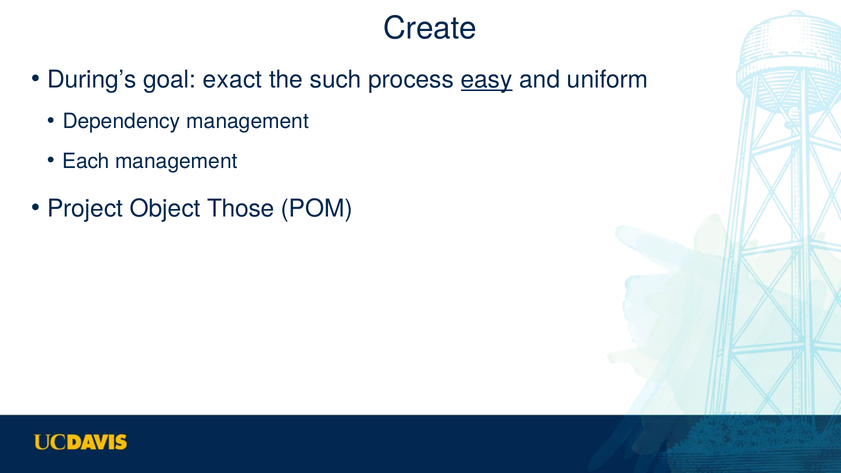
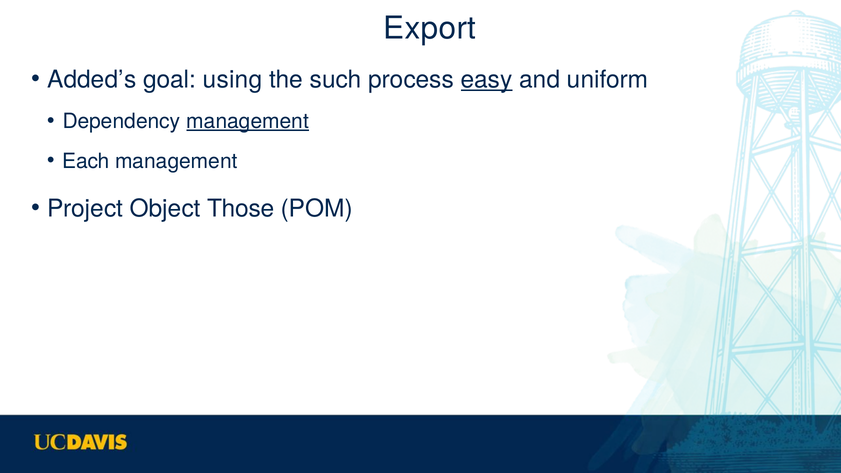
Create: Create -> Export (430, 28)
During’s: During’s -> Added’s (92, 80)
exact: exact -> using (233, 80)
management underline: none -> present (248, 121)
